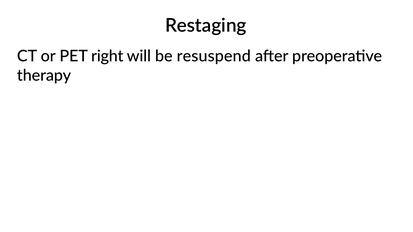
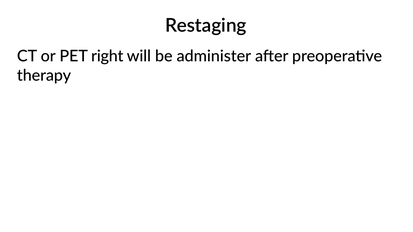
resuspend: resuspend -> administer (214, 56)
